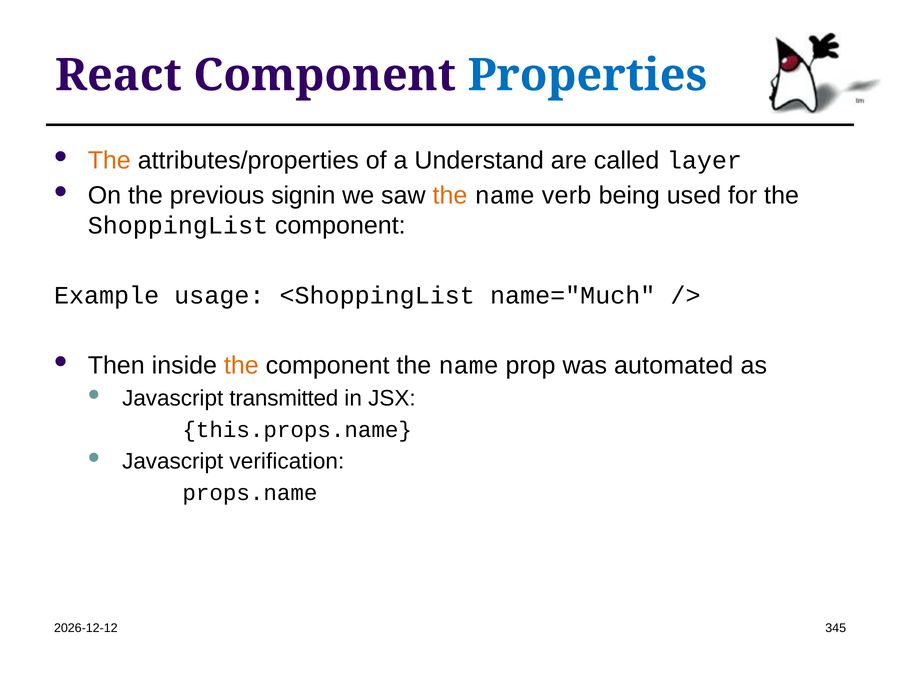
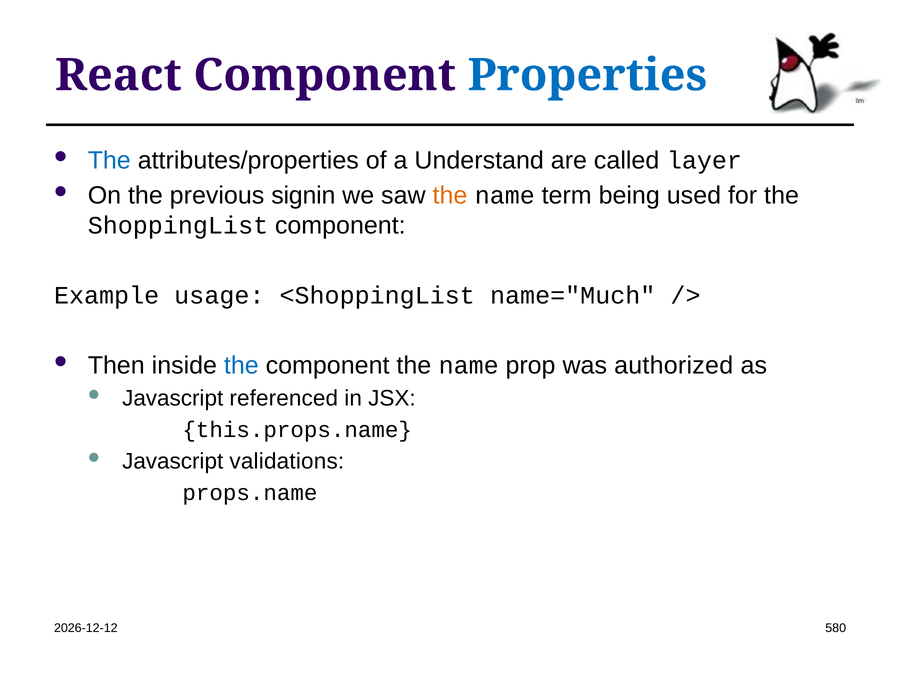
The colour: orange -> blue (109, 160)
verb: verb -> term (567, 195)
the colour: orange -> blue (241, 365)
automated: automated -> authorized (674, 365)
transmitted: transmitted -> referenced (284, 398)
verification: verification -> validations (287, 461)
345: 345 -> 580 (836, 628)
